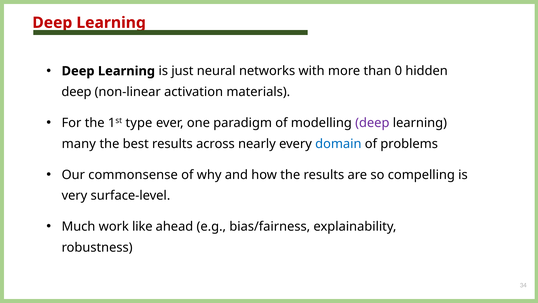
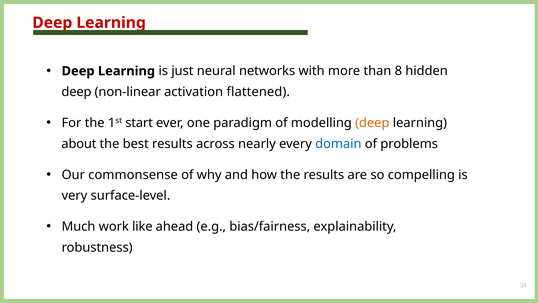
0: 0 -> 8 (398, 71)
materials: materials -> flattened (258, 92)
type: type -> start (139, 123)
deep colour: purple -> orange (372, 123)
many: many -> about (79, 144)
